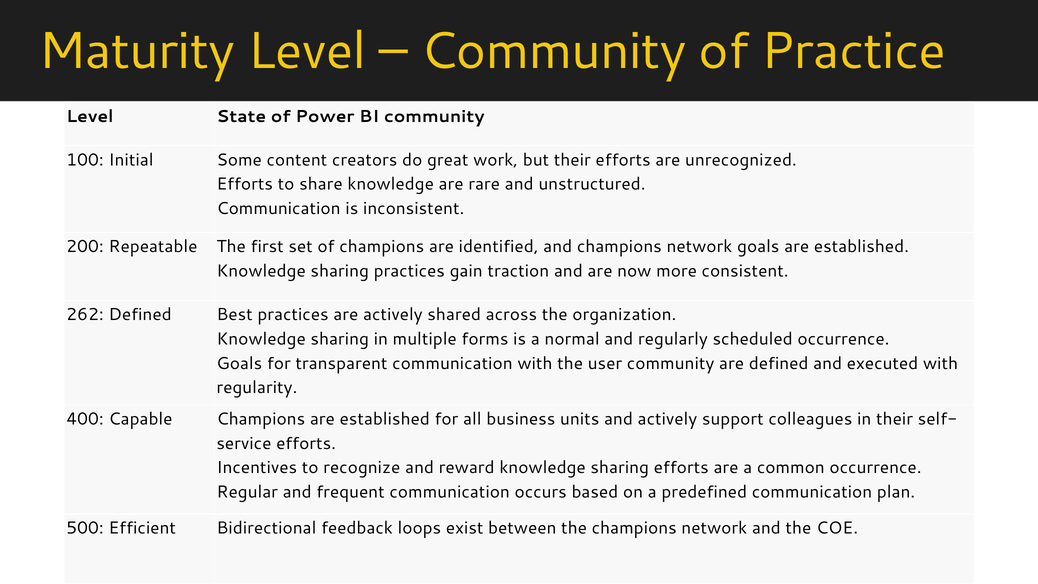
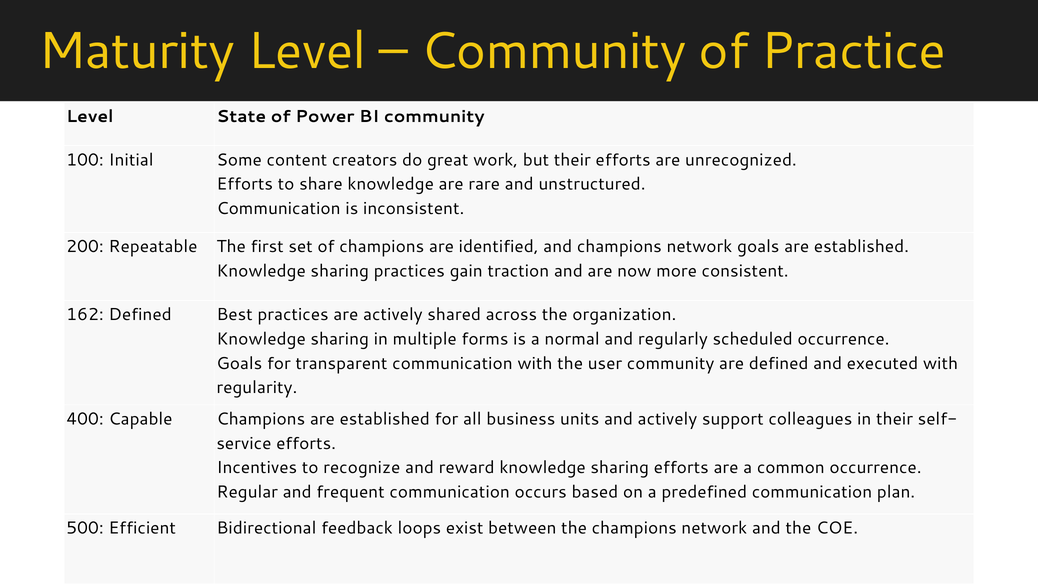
262: 262 -> 162 (85, 314)
